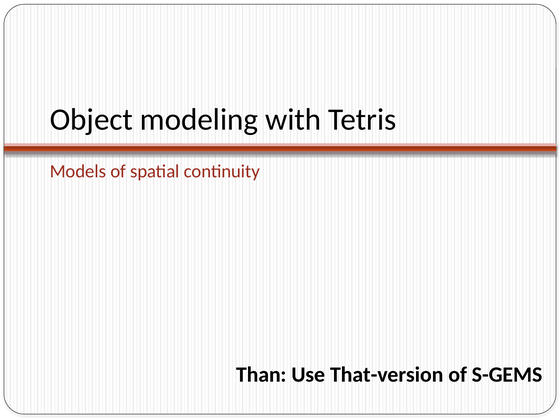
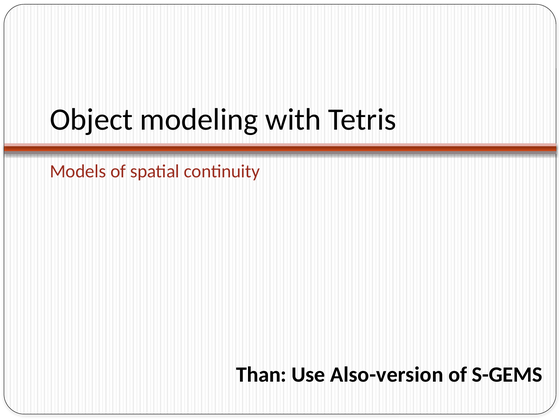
That-version: That-version -> Also-version (387, 375)
